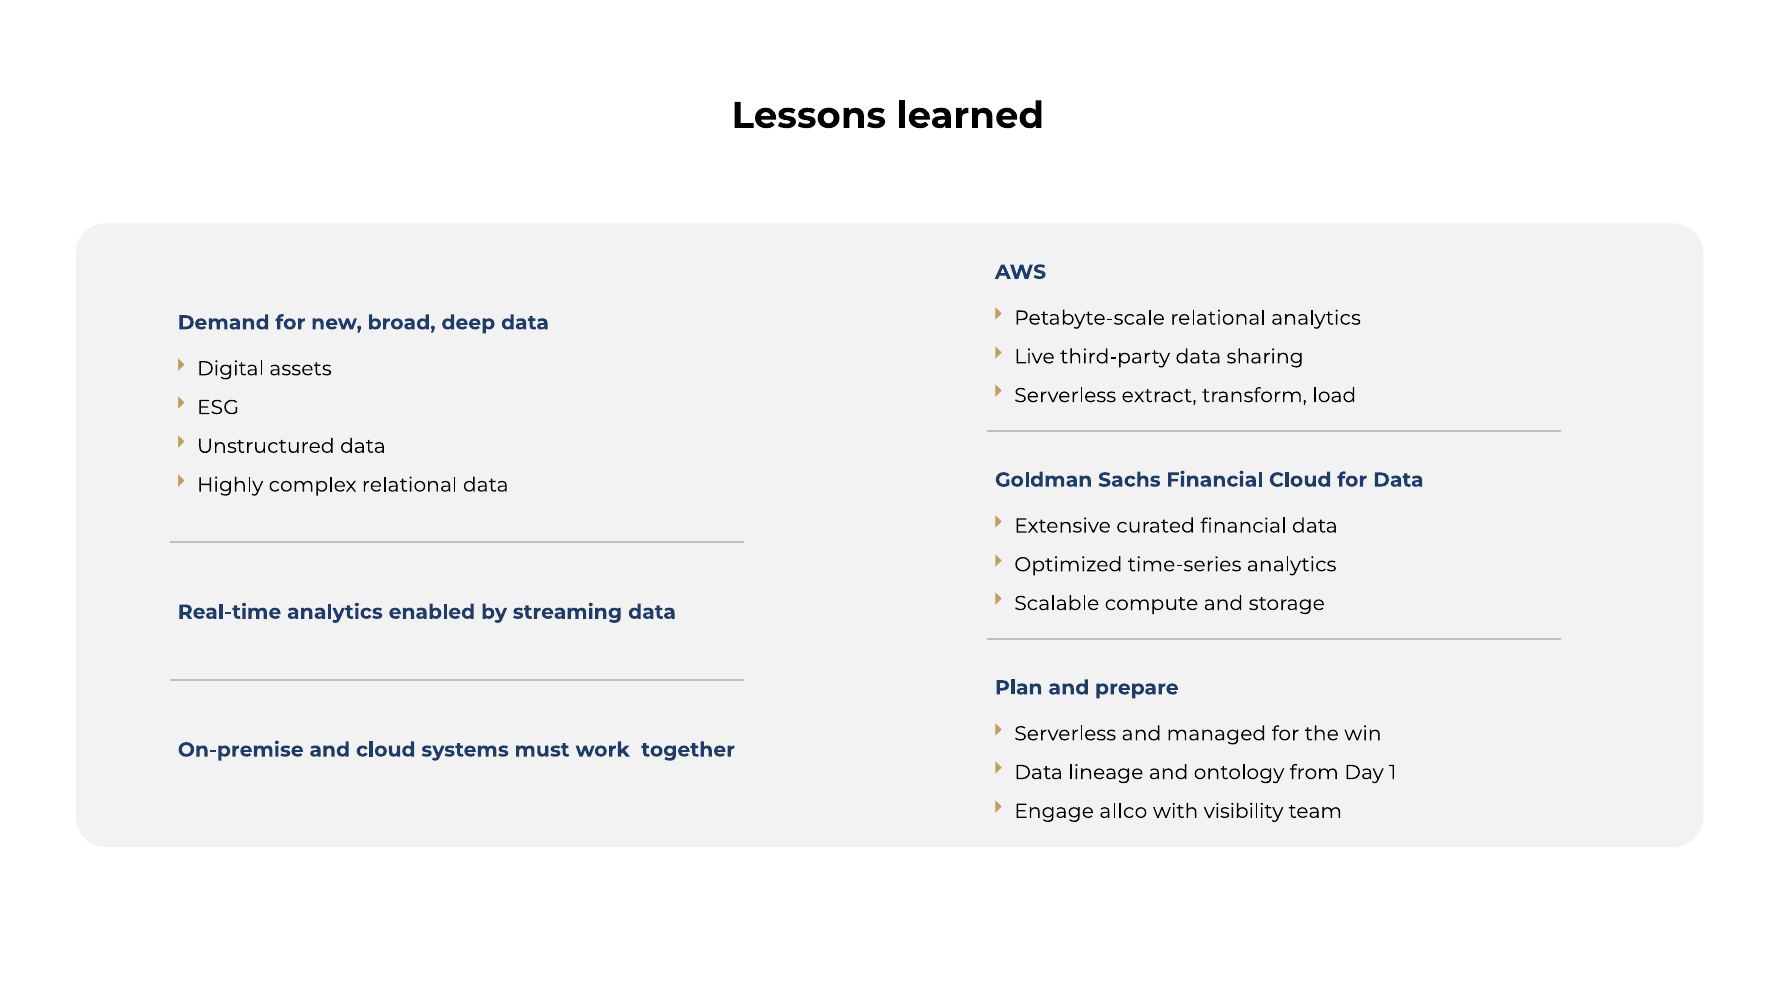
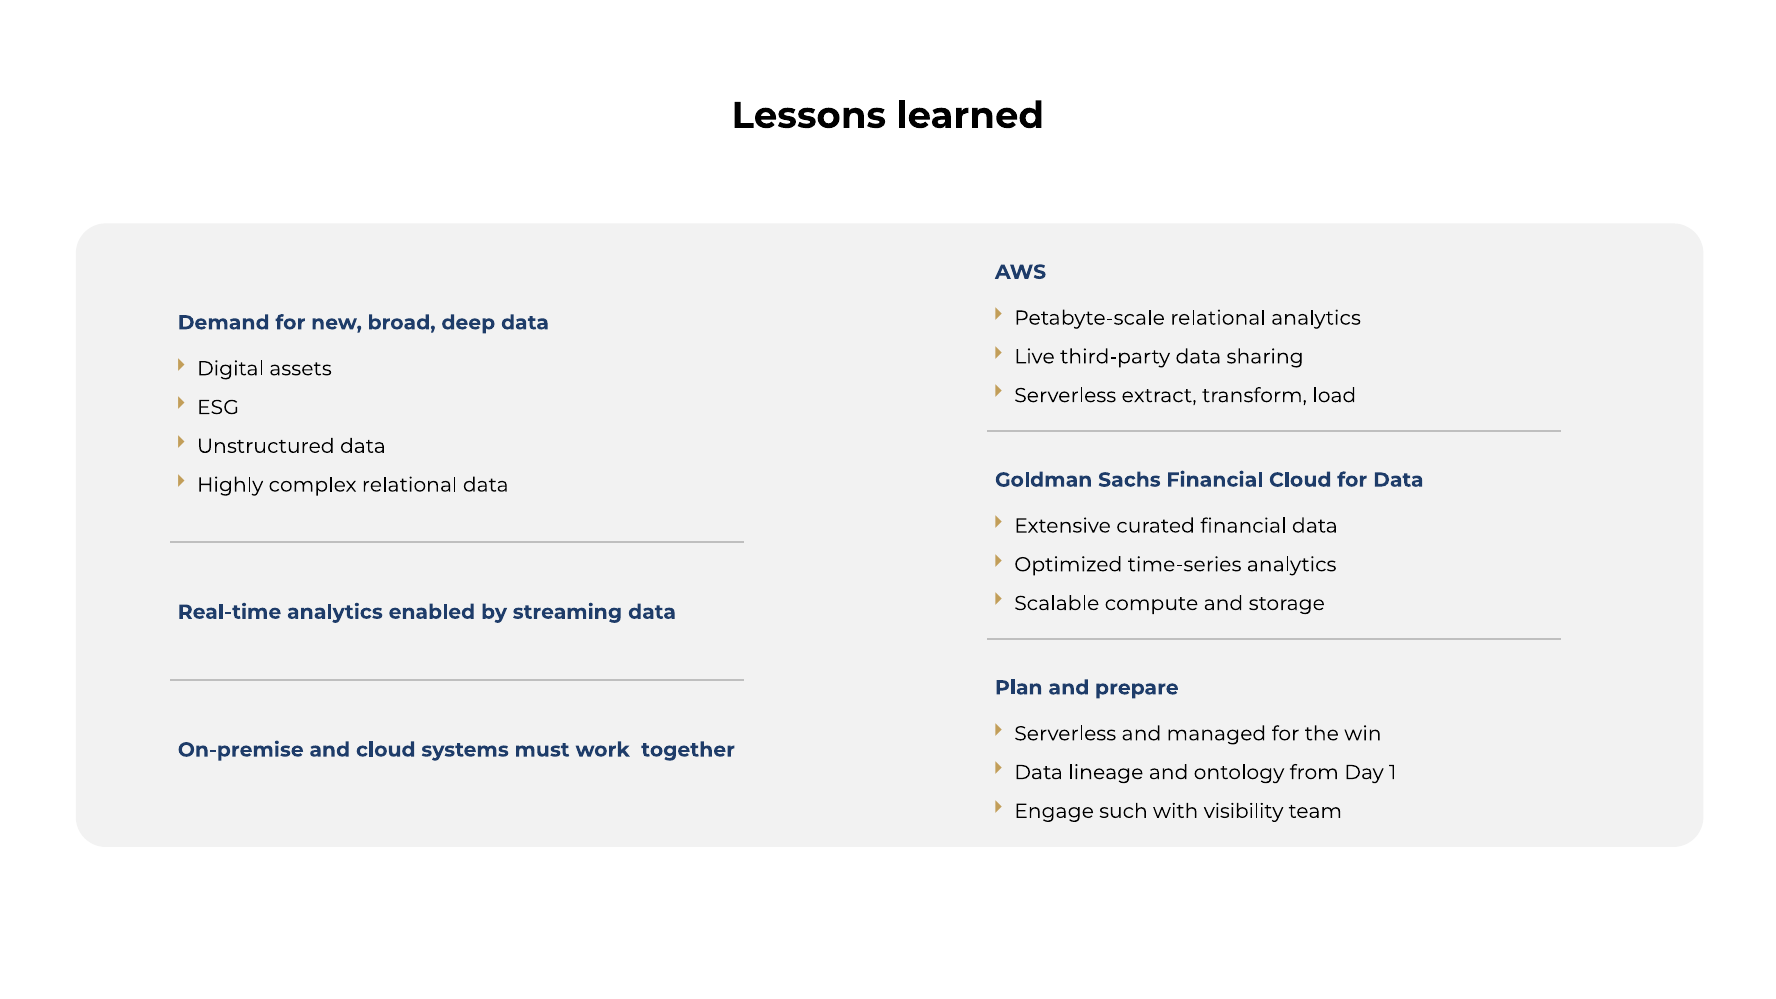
allco: allco -> such (1123, 811)
